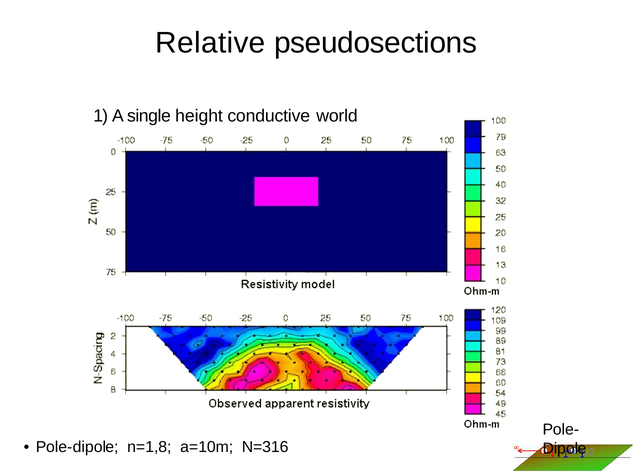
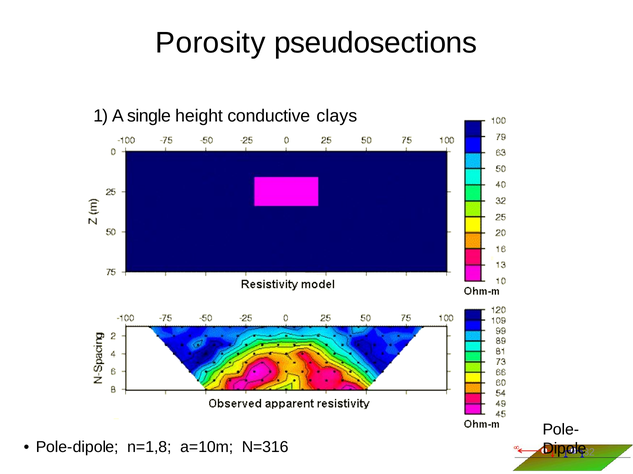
Relative: Relative -> Porosity (210, 43)
world: world -> clays (337, 116)
